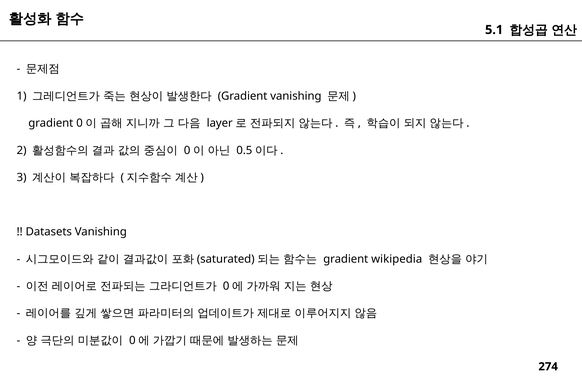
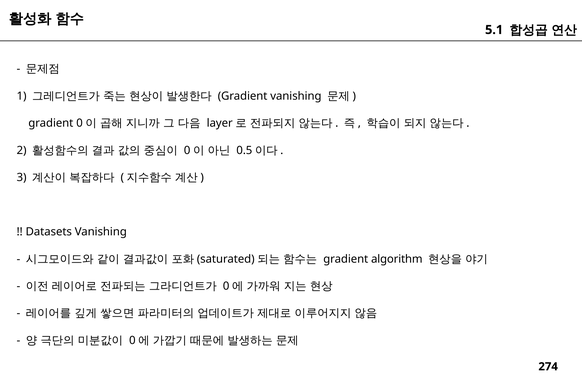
wikipedia: wikipedia -> algorithm (397, 259)
